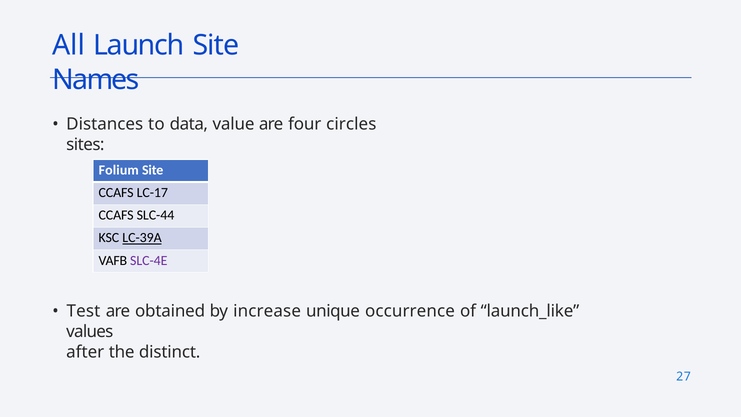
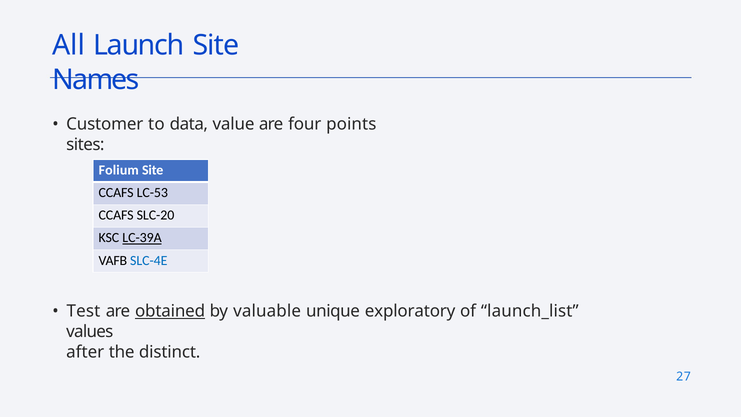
Distances: Distances -> Customer (105, 124)
circles: circles -> points (351, 124)
LC-17: LC-17 -> LC-53 (152, 193)
SLC-44: SLC-44 -> SLC-20 (155, 215)
SLC-4E colour: purple -> blue (149, 260)
obtained underline: none -> present (170, 311)
increase: increase -> valuable (267, 311)
occurrence: occurrence -> exploratory (410, 311)
launch_like: launch_like -> launch_list (530, 311)
